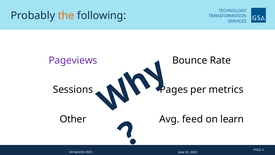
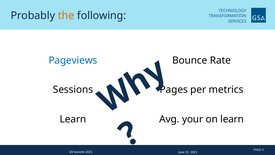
Pageviews colour: purple -> blue (73, 60)
Other: Other -> Learn (73, 119)
feed: feed -> your (193, 119)
